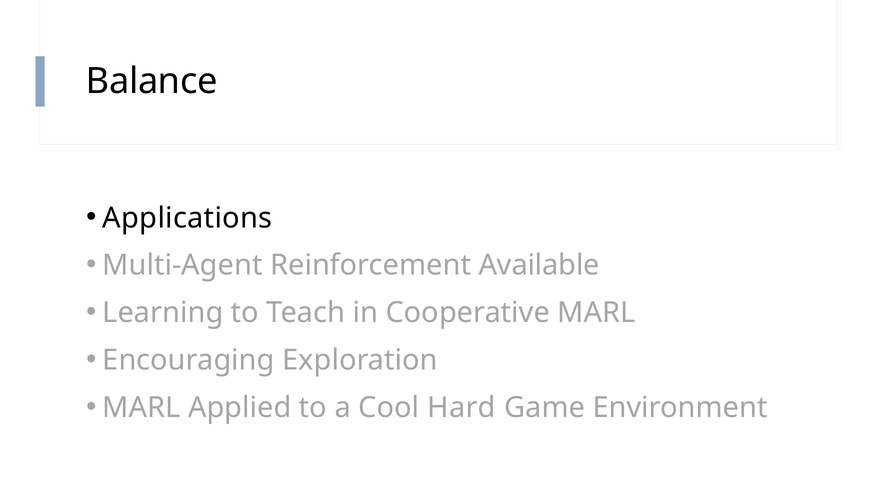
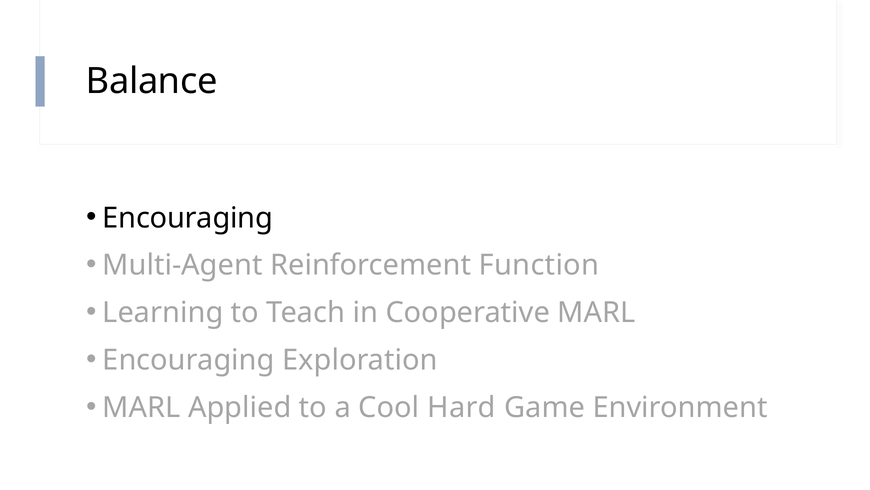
Applications: Applications -> Encouraging (188, 218)
Available: Available -> Function (539, 265)
